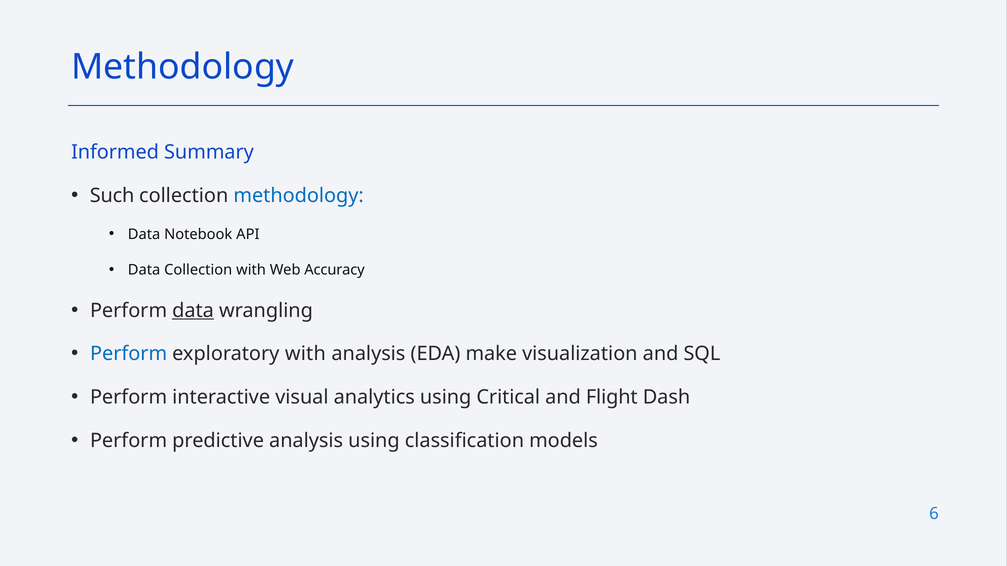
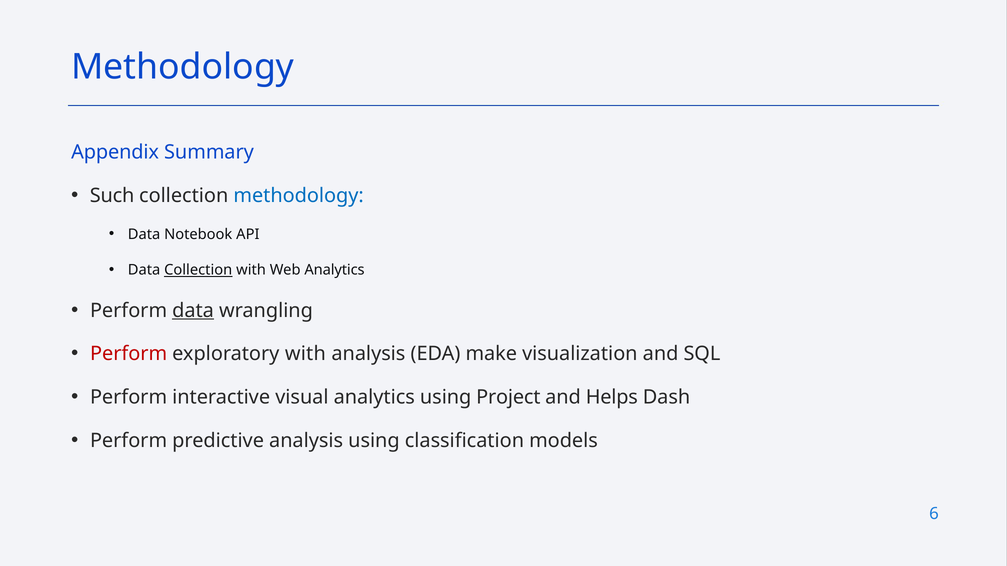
Informed: Informed -> Appendix (115, 152)
Collection underline: none -> present (198, 270)
Web Accuracy: Accuracy -> Analytics (335, 270)
Perform colour: blue -> red (129, 354)
Critical: Critical -> Project (508, 398)
Flight: Flight -> Helps (612, 398)
